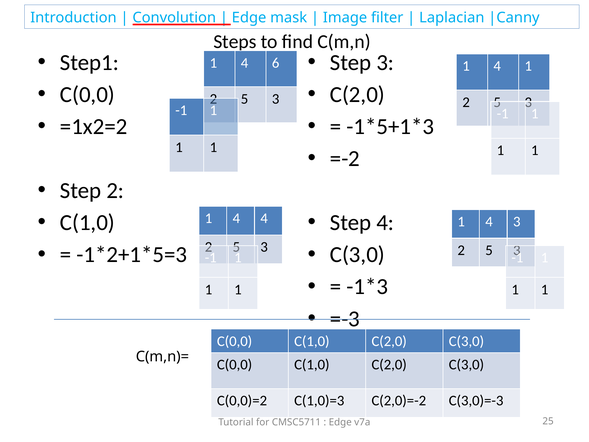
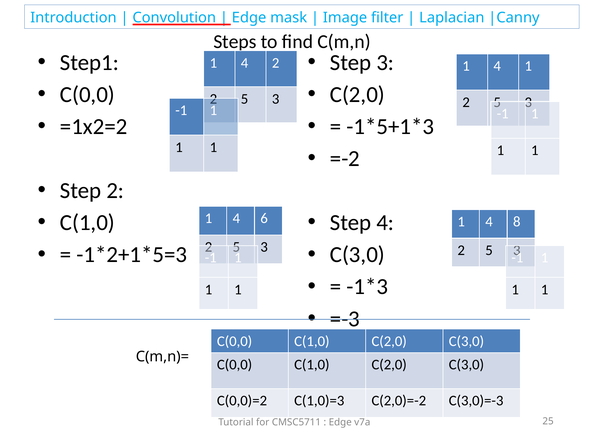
4 6: 6 -> 2 (276, 63)
4 4: 4 -> 6 (264, 218)
4 3: 3 -> 8 (517, 222)
